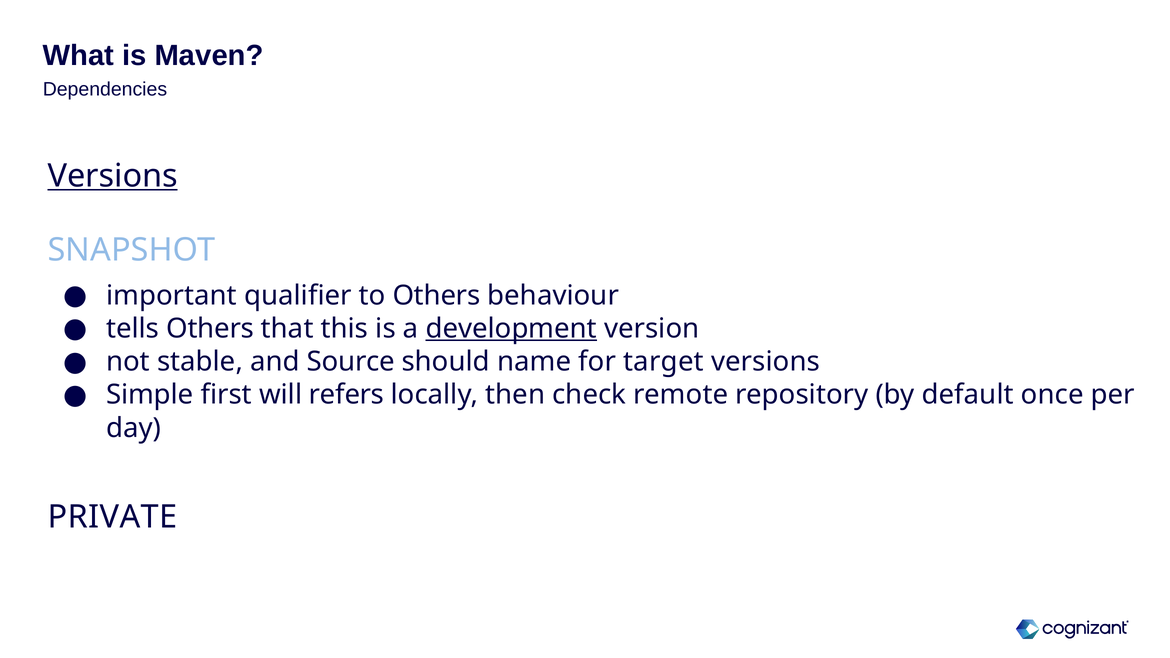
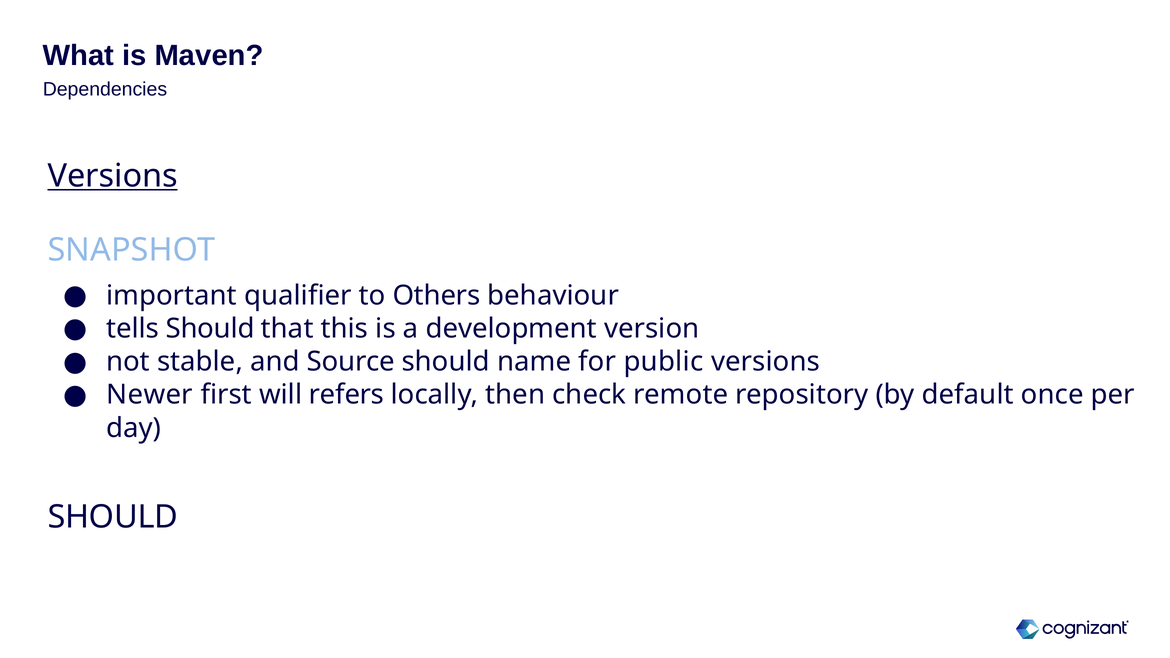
tells Others: Others -> Should (210, 329)
development underline: present -> none (511, 329)
target: target -> public (664, 362)
Simple: Simple -> Newer (150, 395)
PRIVATE: PRIVATE -> SHOULD (113, 517)
